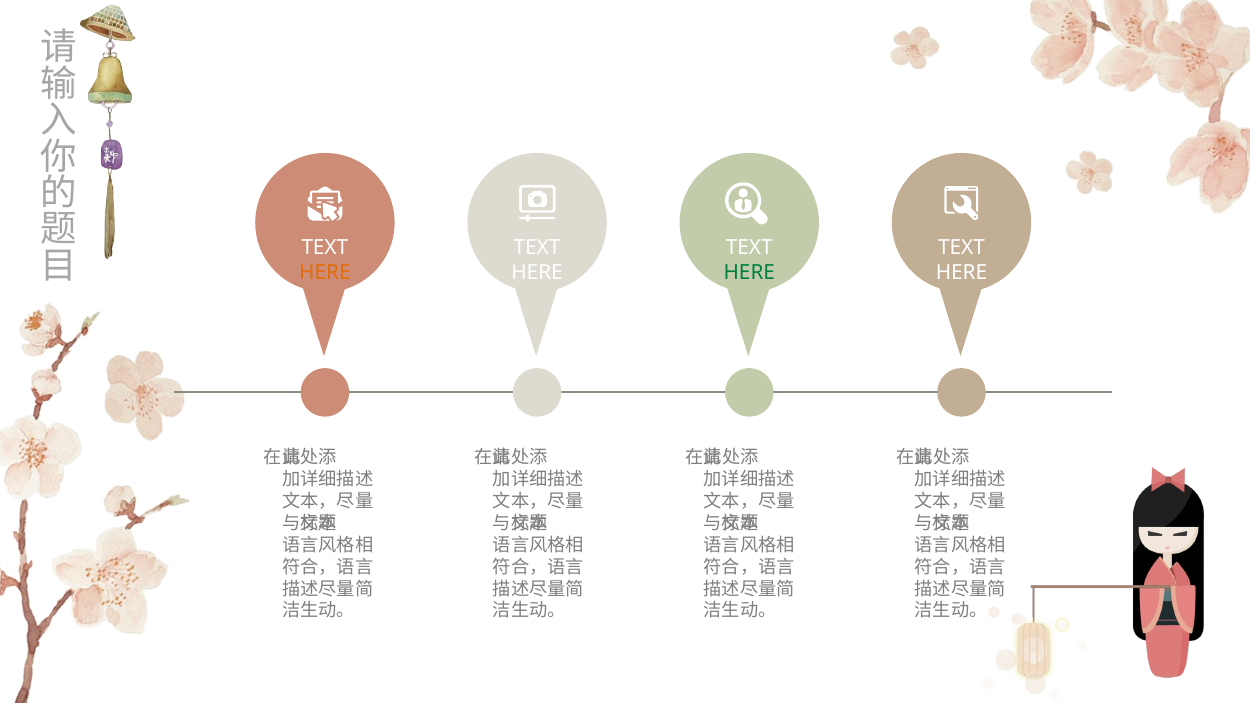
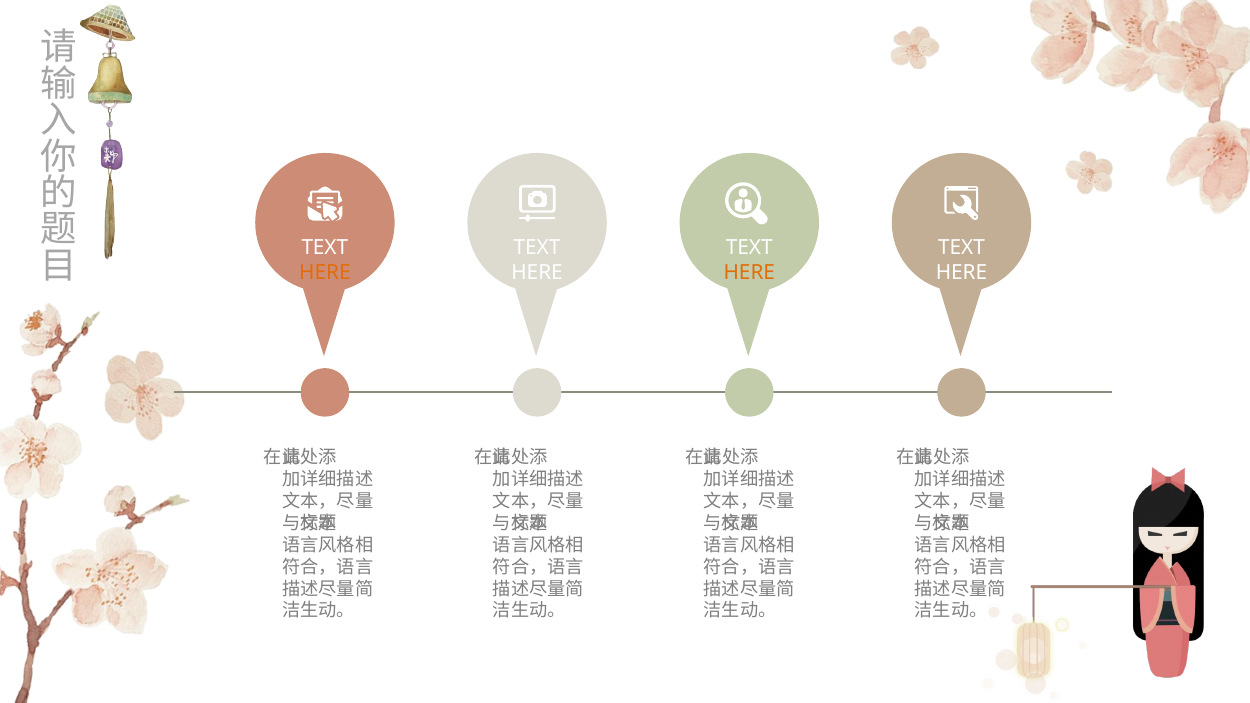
HERE colour: green -> orange (749, 273)
